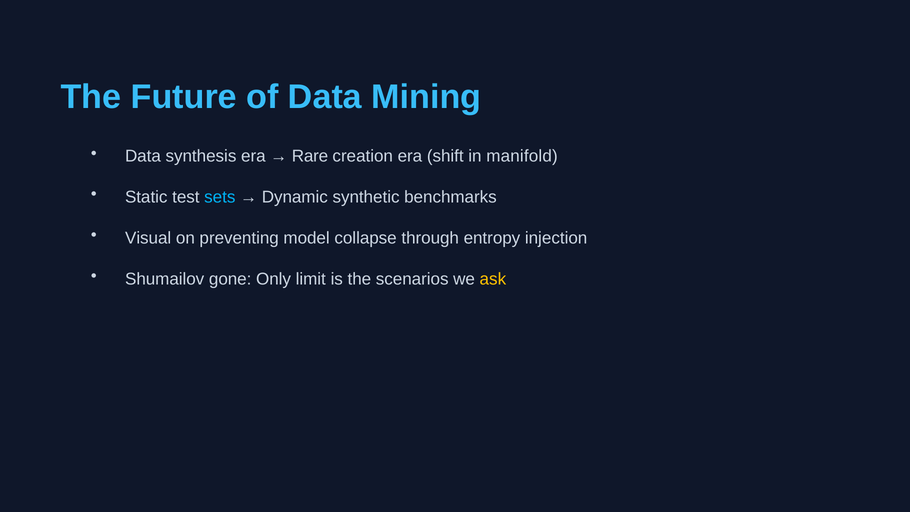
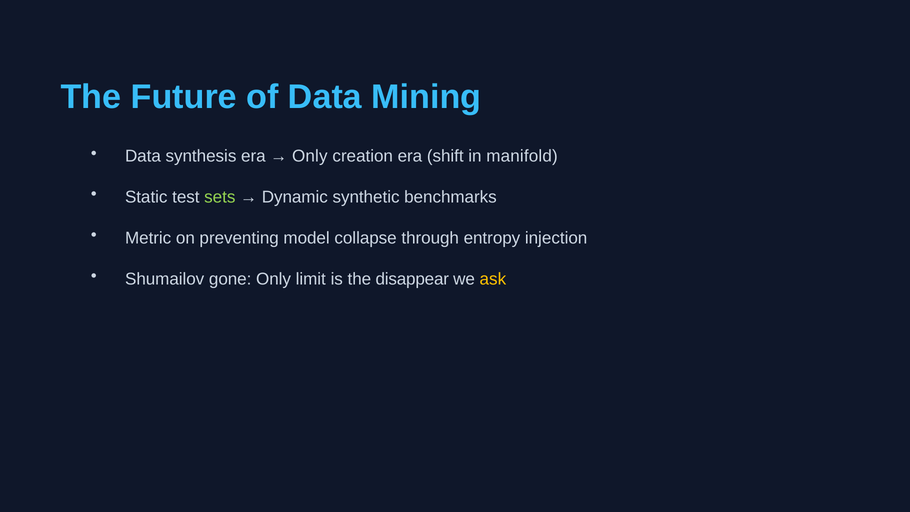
Rare: Rare -> Only (310, 156)
sets colour: light blue -> light green (220, 197)
Visual: Visual -> Metric (148, 238)
scenarios: scenarios -> disappear (412, 279)
